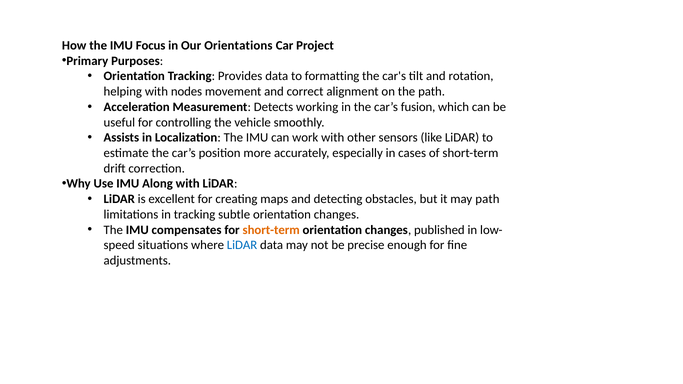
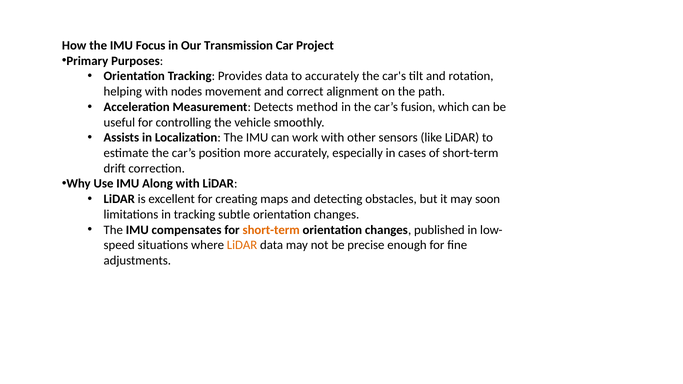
Orientations: Orientations -> Transmission (239, 46)
to formatting: formatting -> accurately (332, 76)
working: working -> method (317, 107)
may path: path -> soon (488, 199)
LiDAR colour: blue -> orange (242, 245)
